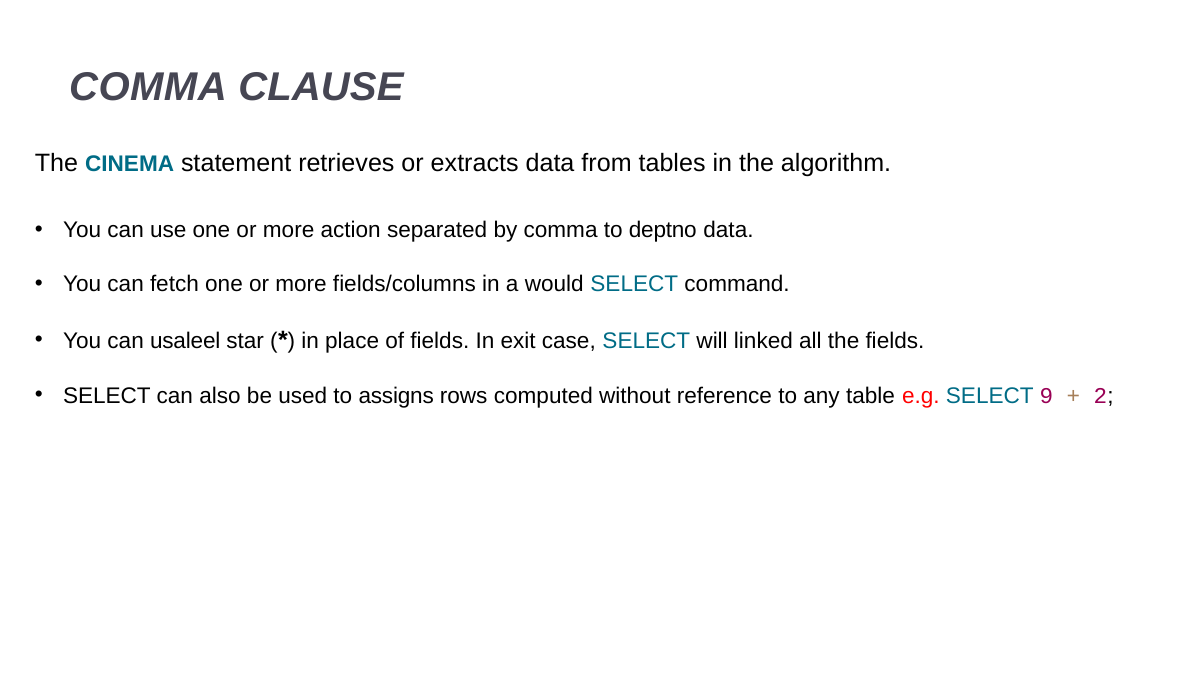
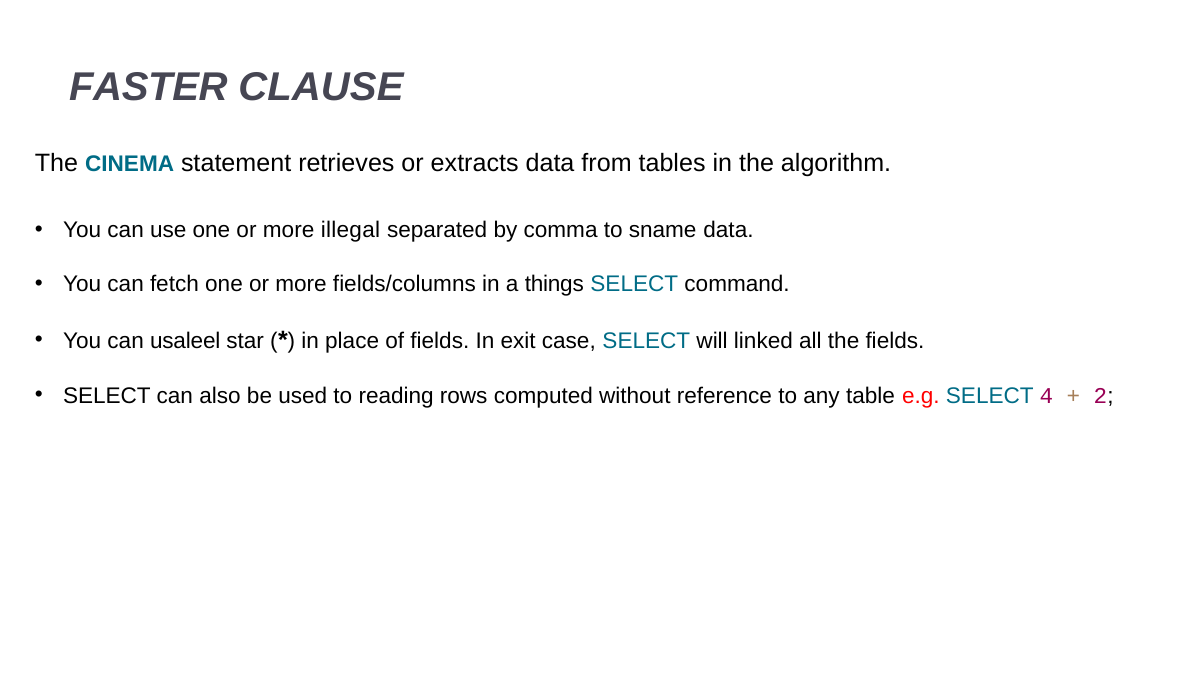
COMMA: COMMA -> FASTER (148, 87)
action: action -> illegal (351, 230)
deptno: deptno -> sname (663, 230)
would: would -> things (554, 284)
assigns: assigns -> reading (396, 396)
9: 9 -> 4 (1046, 396)
